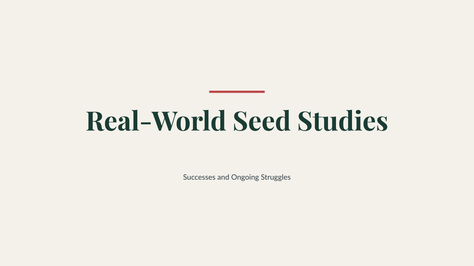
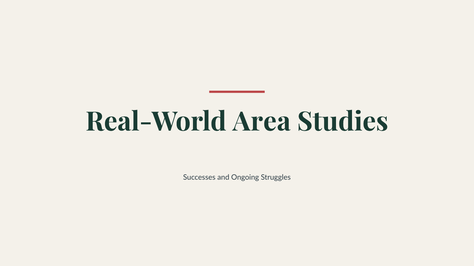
Seed: Seed -> Area (262, 122)
